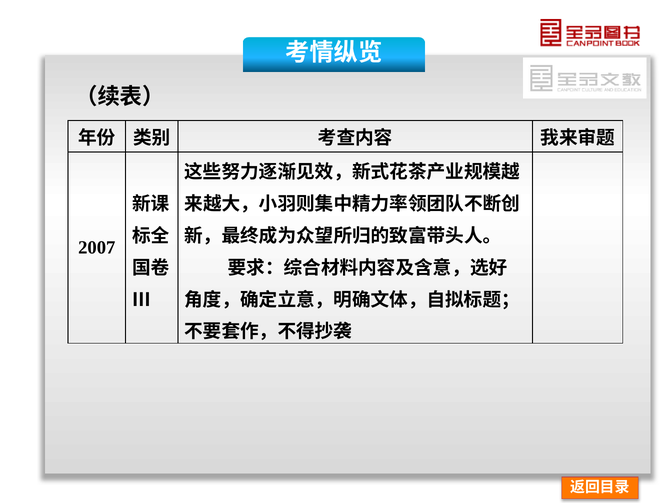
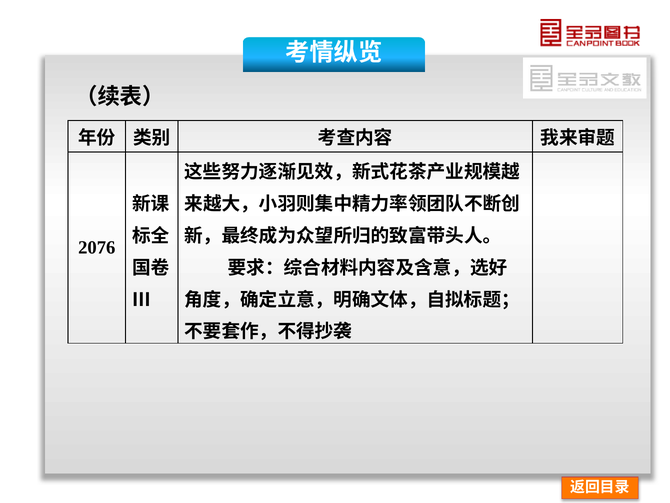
2007: 2007 -> 2076 (97, 248)
